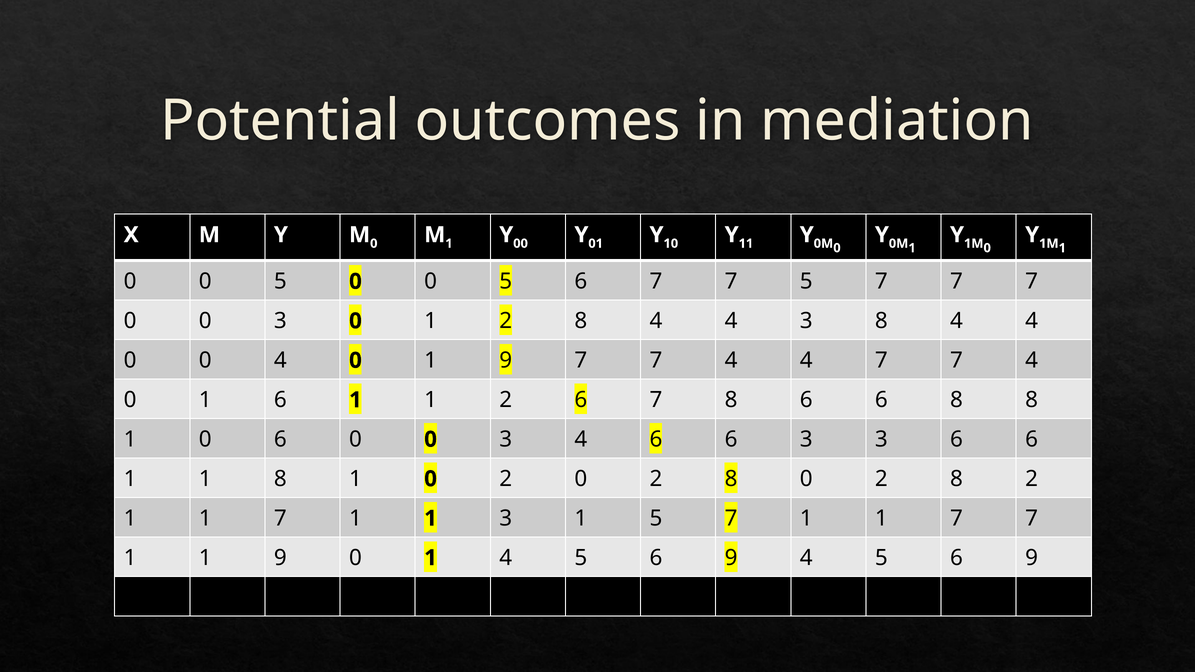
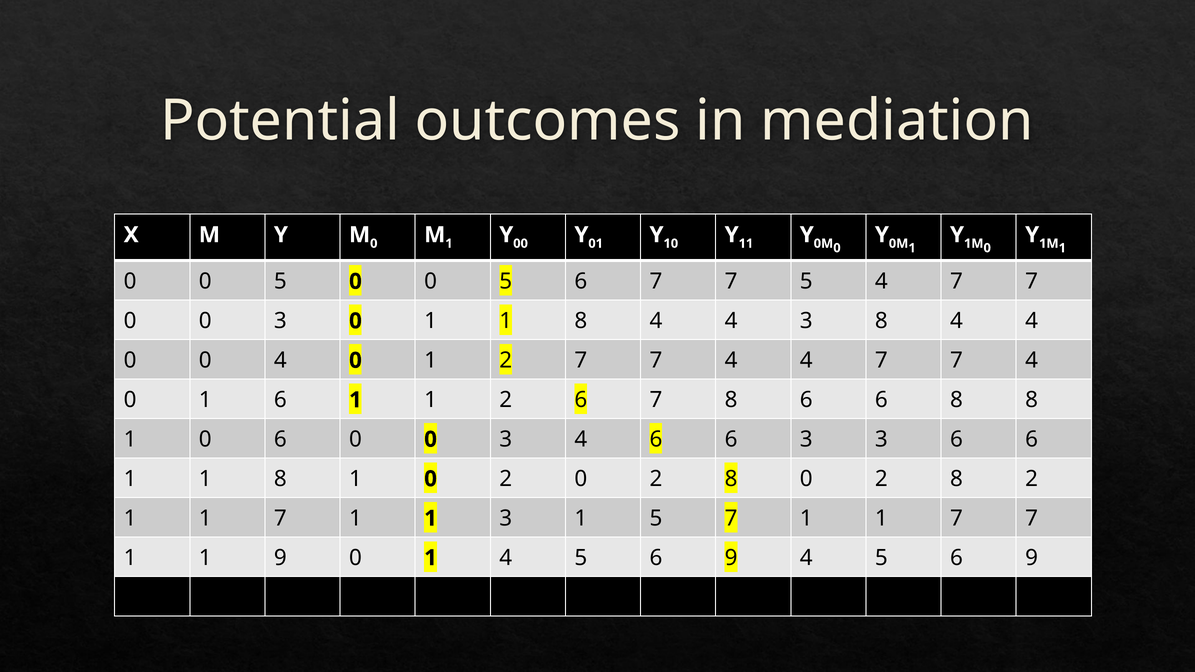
7 5 7: 7 -> 4 (881, 282)
0 1 2: 2 -> 1 (506, 321)
0 1 9: 9 -> 2 (506, 361)
